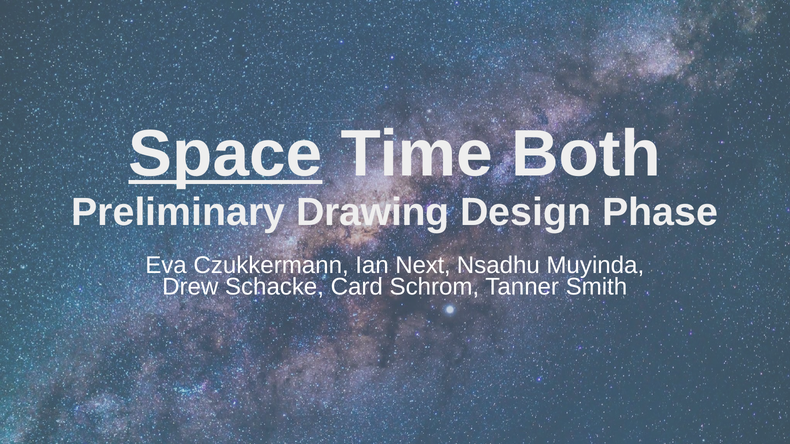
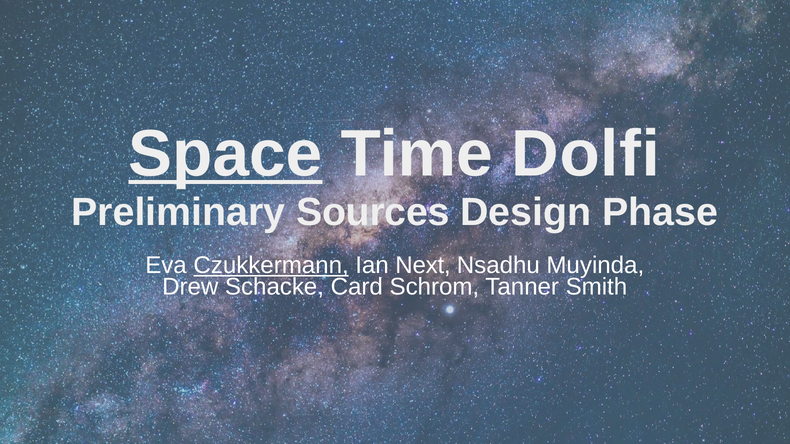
Both: Both -> Dolfi (586, 154)
Drawing: Drawing -> Sources (373, 212)
Czukkermann underline: none -> present (271, 265)
